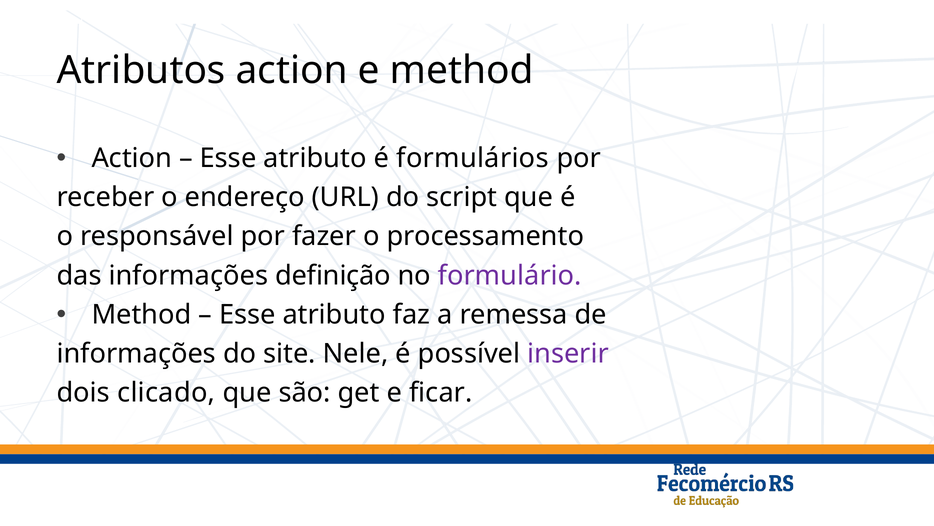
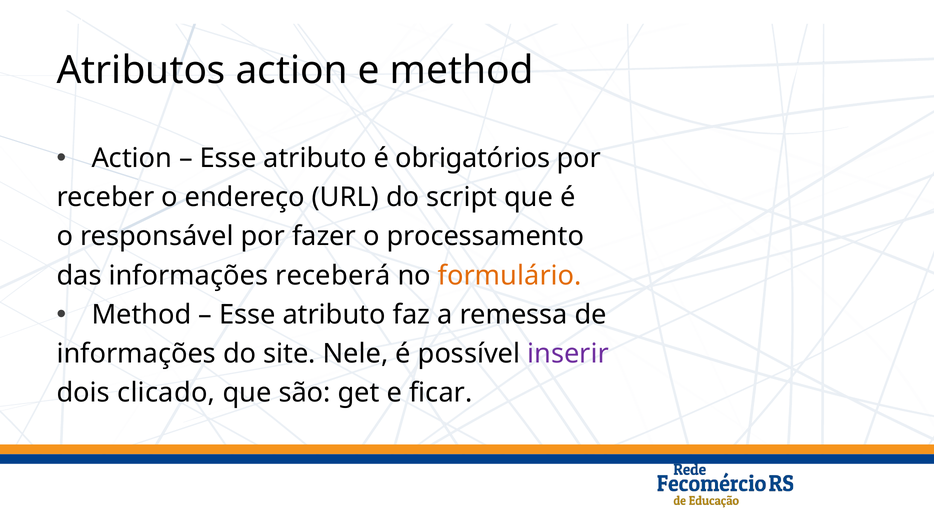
formulários: formulários -> obrigatórios (473, 158)
definição: definição -> receberá (333, 275)
formulário colour: purple -> orange (510, 275)
